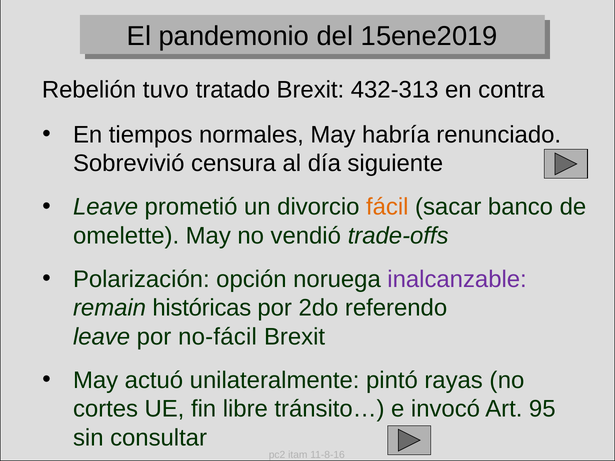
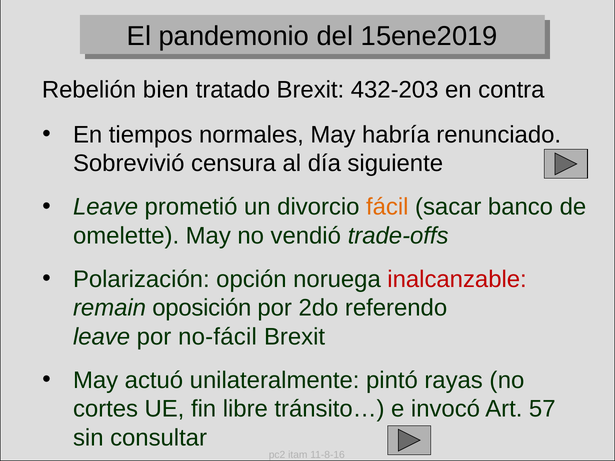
tuvo: tuvo -> bien (166, 90)
432-313: 432-313 -> 432-203 (395, 90)
inalcanzable colour: purple -> red (457, 279)
históricas: históricas -> oposición (202, 308)
95: 95 -> 57 (542, 409)
